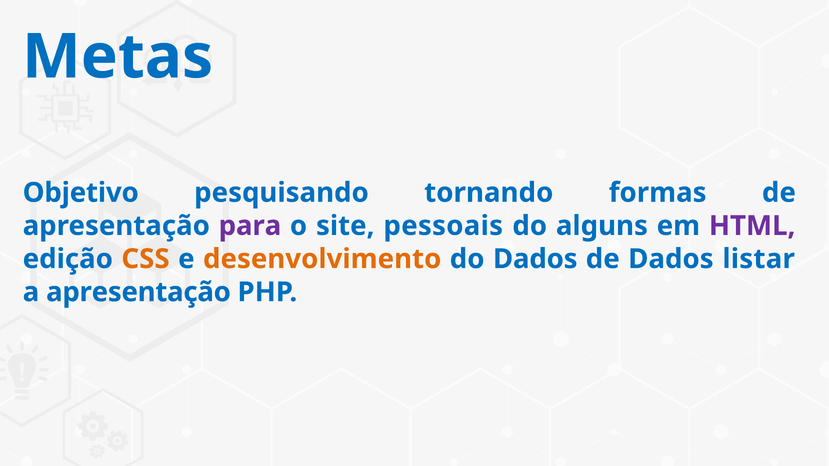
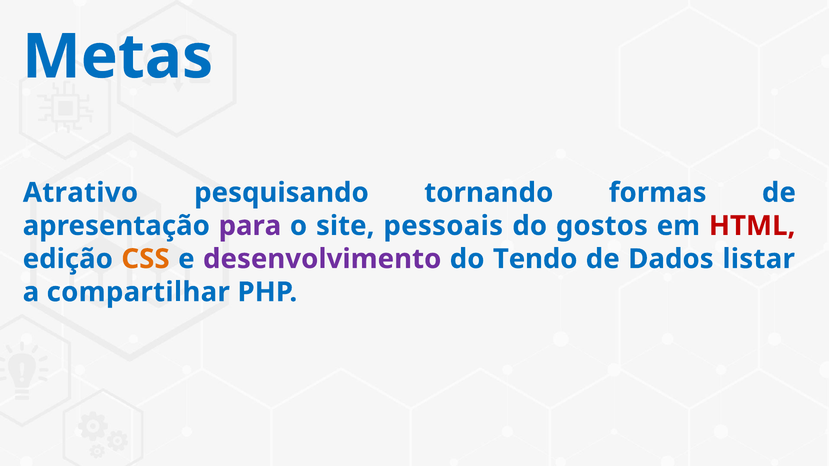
Objetivo: Objetivo -> Atrativo (81, 193)
alguns: alguns -> gostos (602, 226)
HTML colour: purple -> red (752, 226)
desenvolvimento colour: orange -> purple (322, 259)
do Dados: Dados -> Tendo (535, 259)
a apresentação: apresentação -> compartilhar (138, 292)
